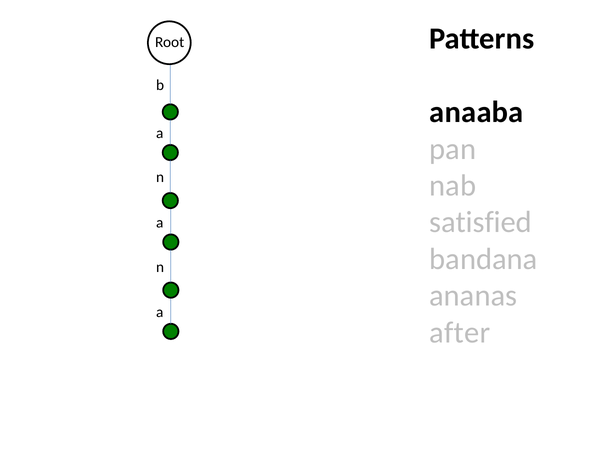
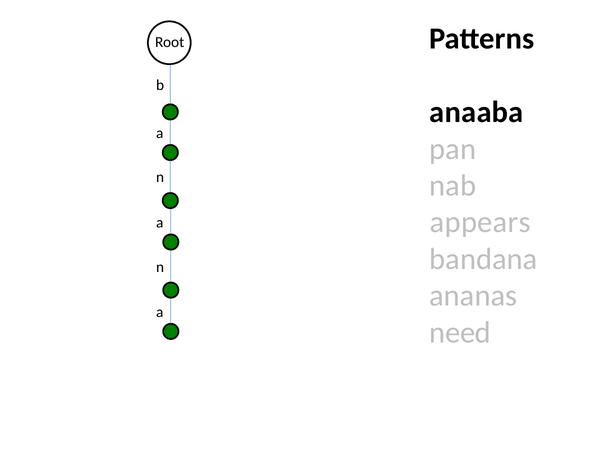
satisfied: satisfied -> appears (480, 222)
after: after -> need (460, 333)
